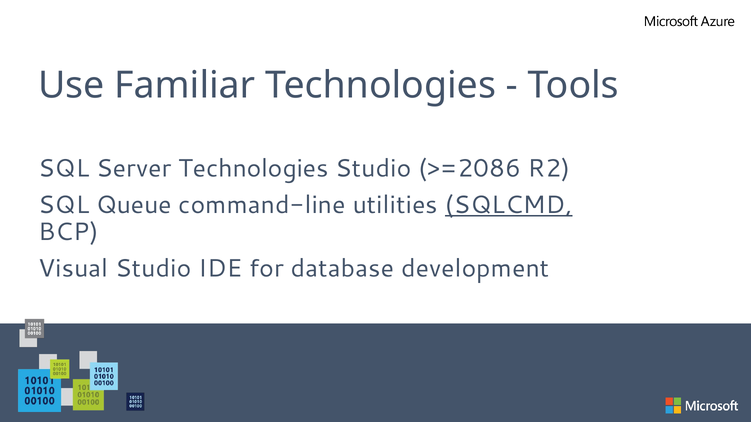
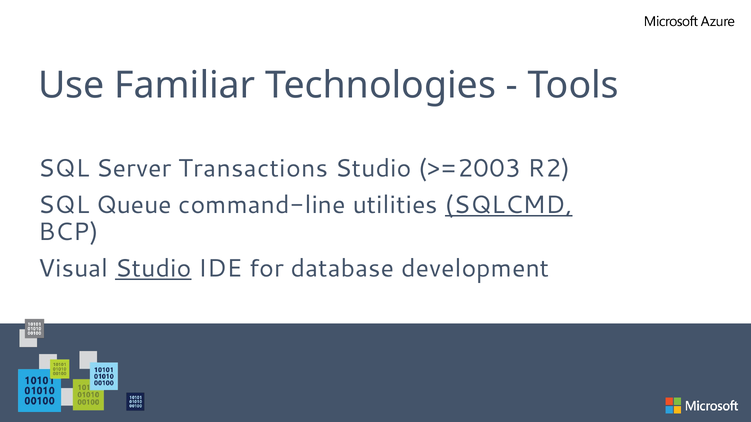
Server Technologies: Technologies -> Transactions (253, 169)
>=2086: >=2086 -> >=2003 (470, 169)
Studio underline: none -> present (153, 269)
